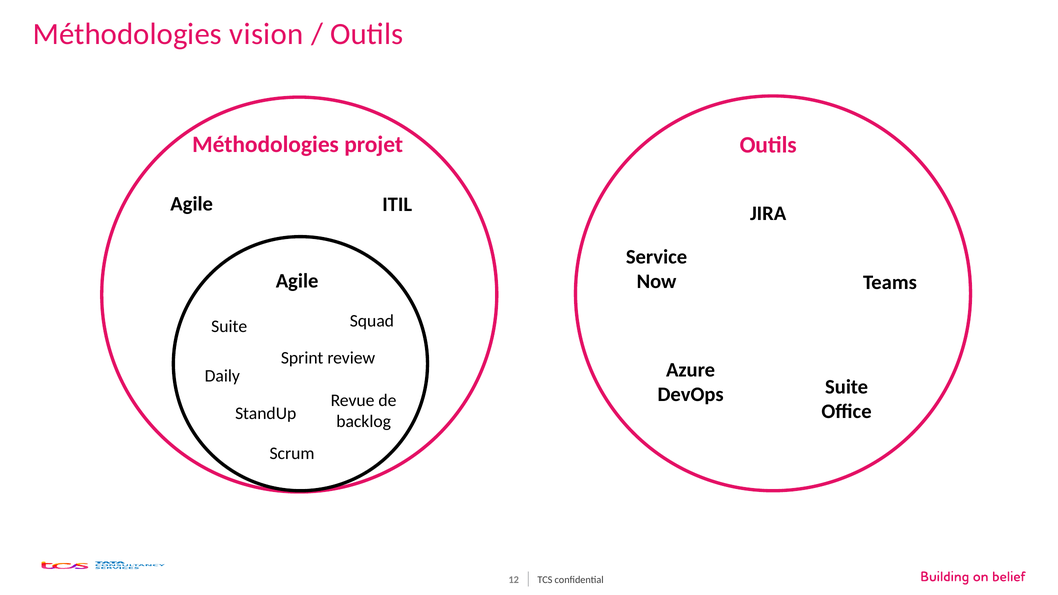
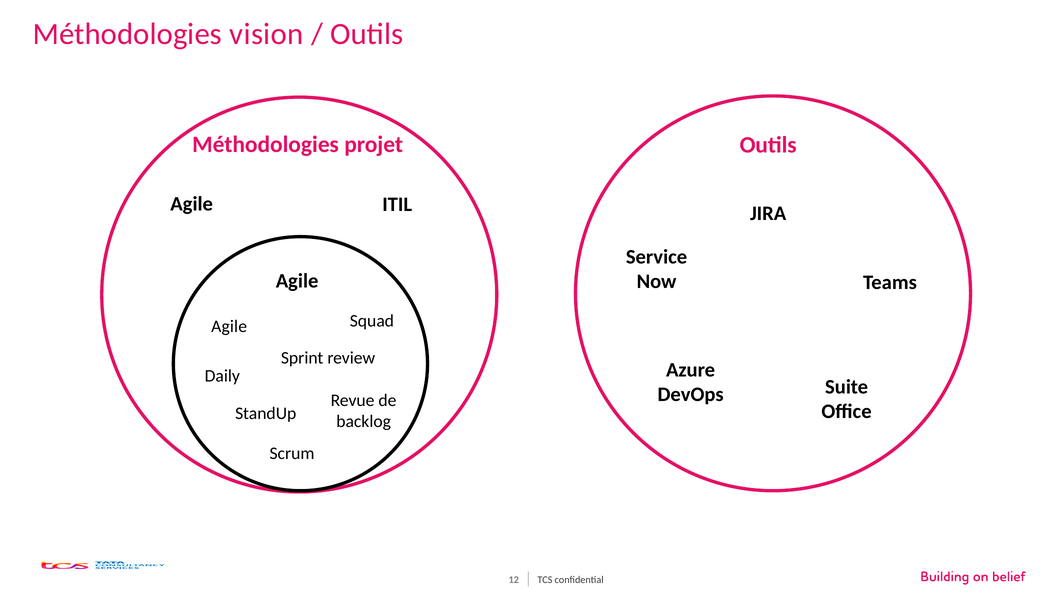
Suite: Suite -> Agile (229, 327)
